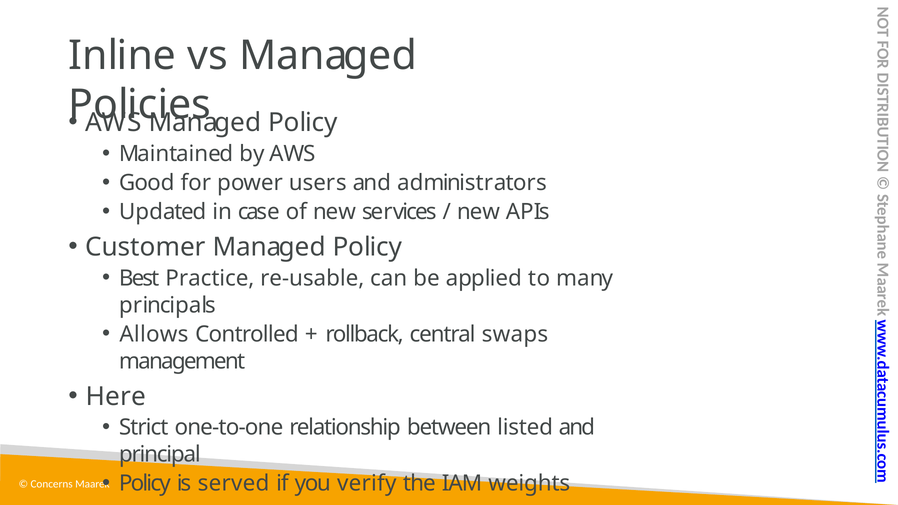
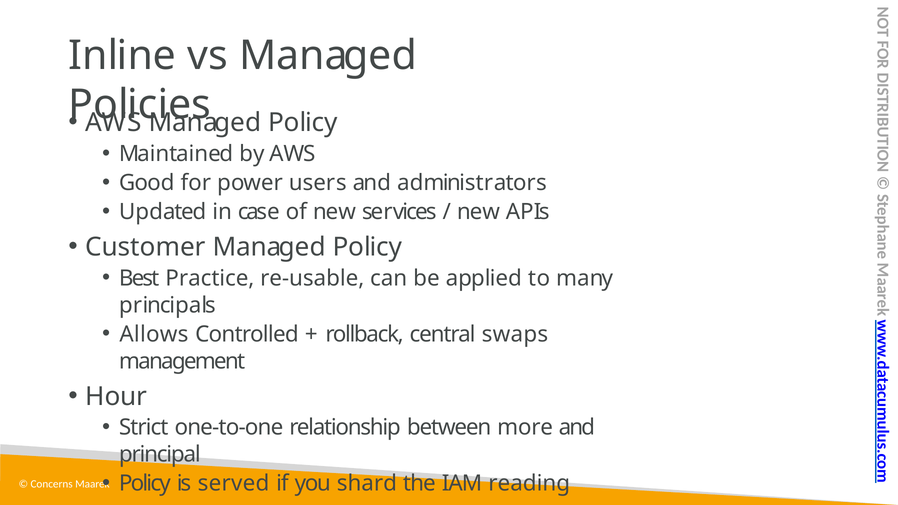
Here: Here -> Hour (116, 397)
listed: listed -> more (525, 428)
verify: verify -> shard (367, 484)
weights: weights -> reading (529, 484)
